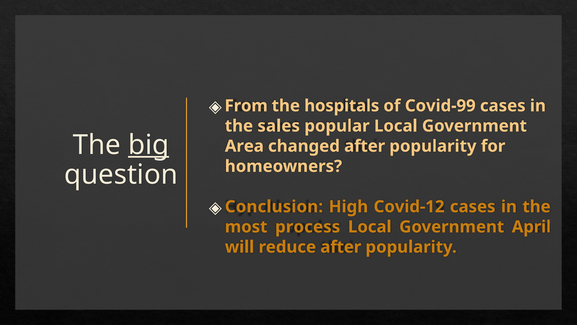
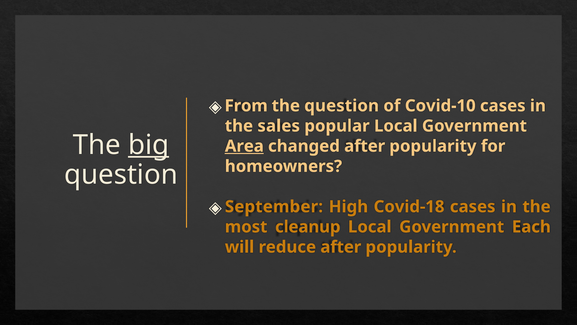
the hospitals: hospitals -> question (342, 106)
Covid-99: Covid-99 -> Covid-10 (440, 106)
Area underline: none -> present (244, 146)
Conclusion: Conclusion -> September (274, 206)
Covid-12: Covid-12 -> Covid-18 (409, 206)
process: process -> cleanup (308, 227)
April: April -> Each (531, 227)
